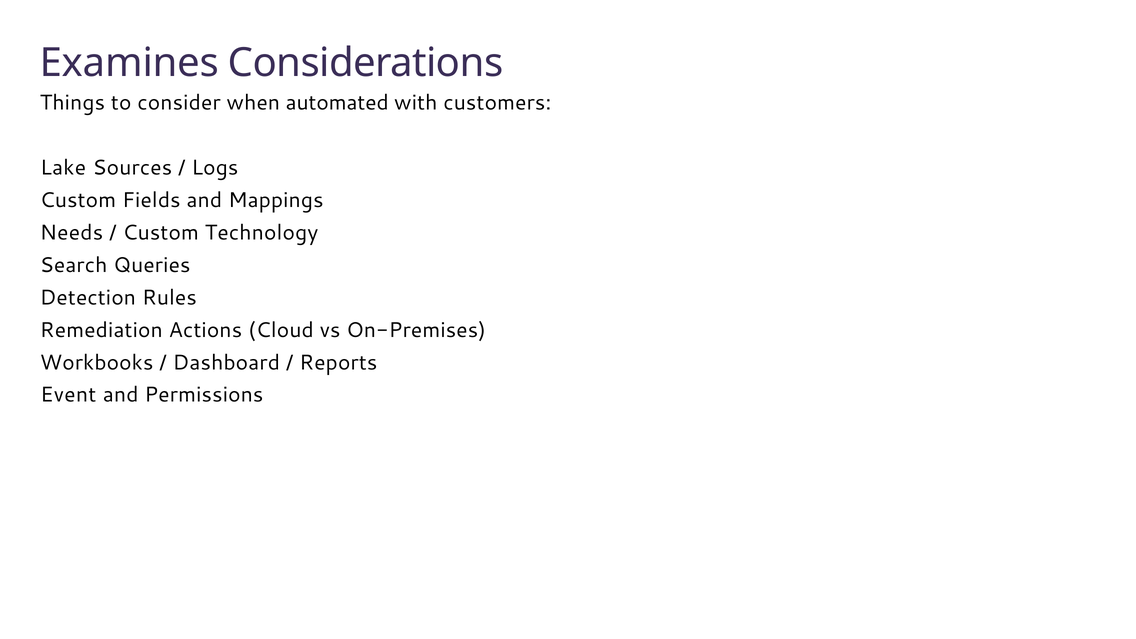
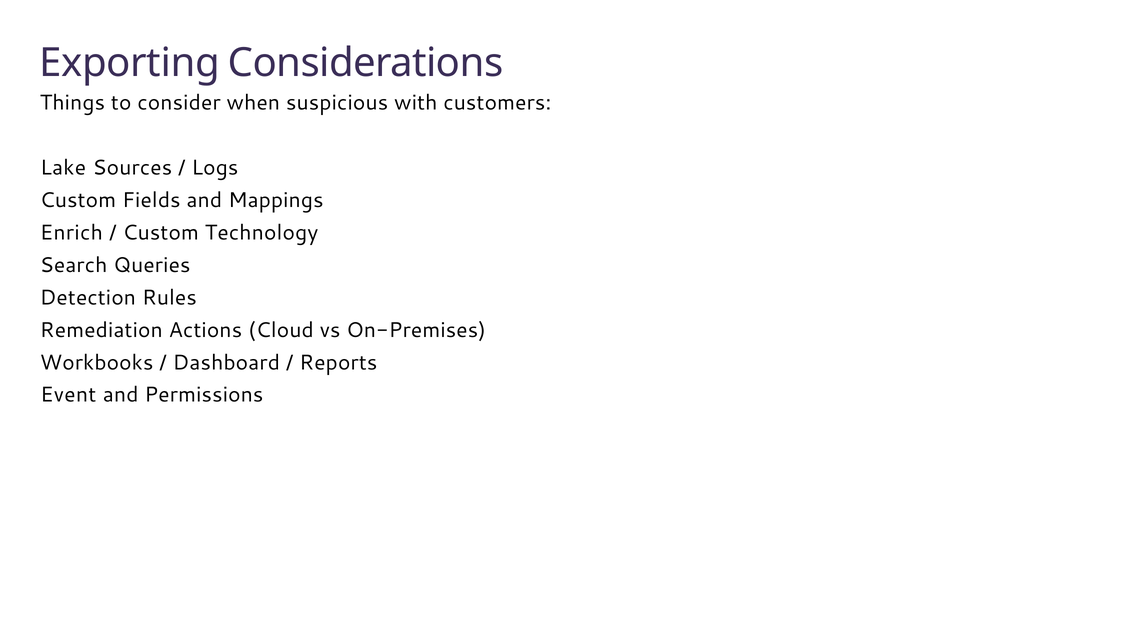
Examines: Examines -> Exporting (129, 63)
automated: automated -> suspicious (337, 103)
Needs: Needs -> Enrich (71, 233)
